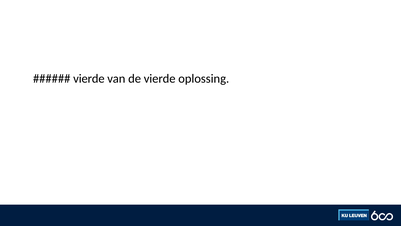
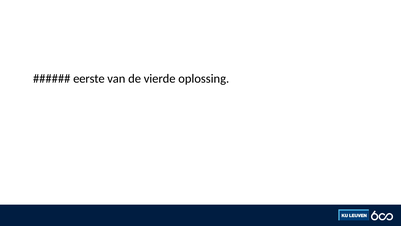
vierde: vierde -> eerste (89, 78)
